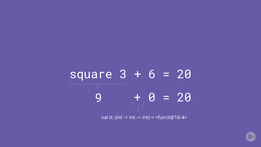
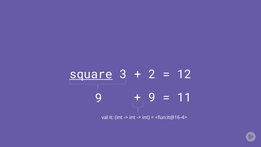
square underline: none -> present (91, 74)
6: 6 -> 2 (152, 74)
20: 20 -> 12 (184, 74)
0: 0 -> 9 (152, 97)
20: 20 -> 11 (184, 97)
